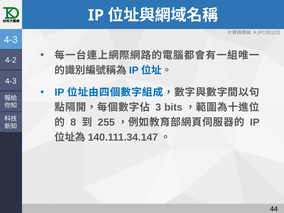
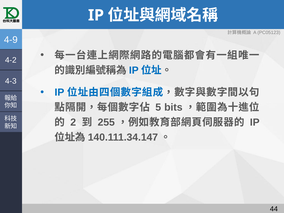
4-3: 4-3 -> 4-9 (11, 40)
3: 3 -> 5 (158, 107)
8: 8 -> 2 (73, 122)
